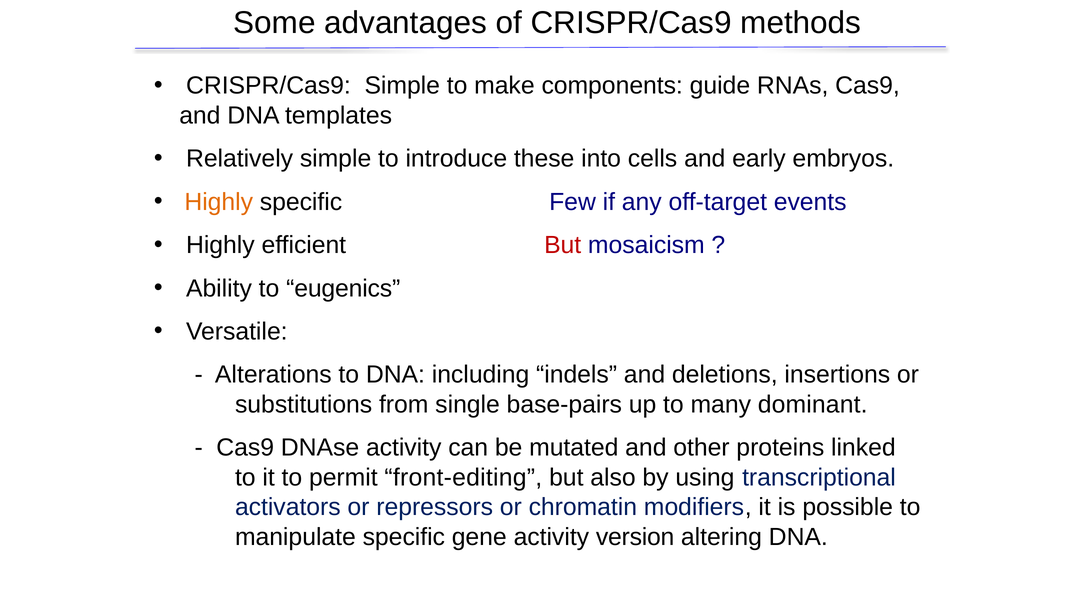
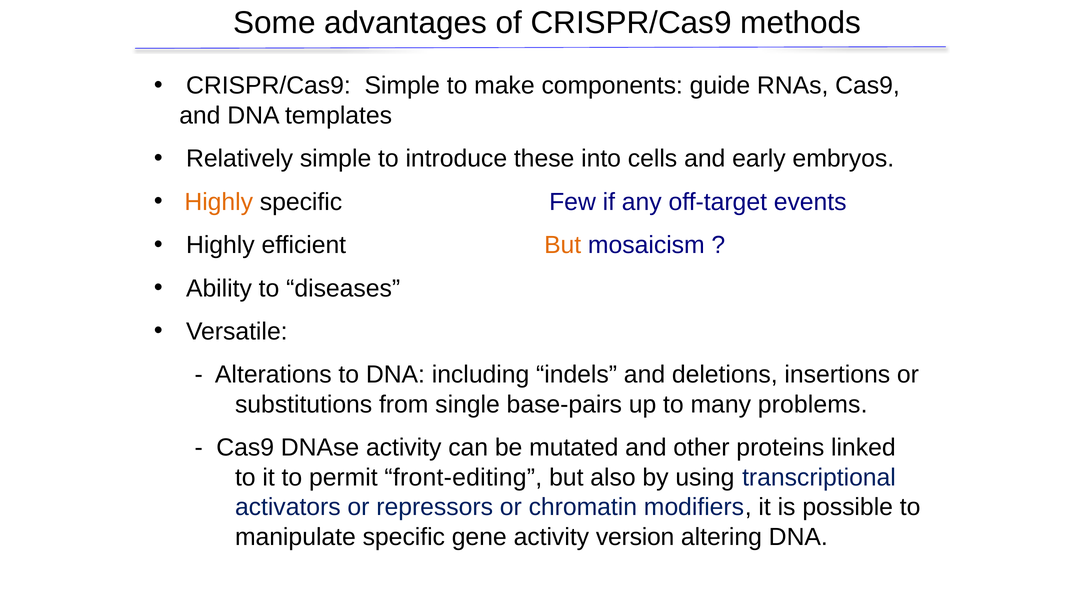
But colour: red -> orange (563, 245)
eugenics: eugenics -> diseases (343, 288)
dominant: dominant -> problems (813, 405)
